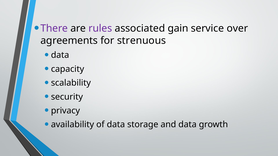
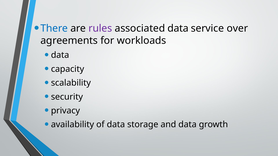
There colour: purple -> blue (54, 28)
associated gain: gain -> data (178, 28)
strenuous: strenuous -> workloads (142, 41)
